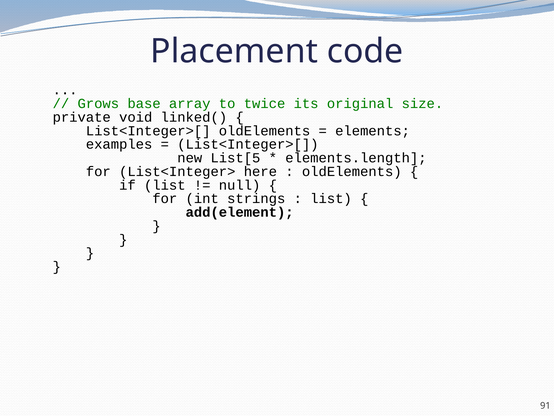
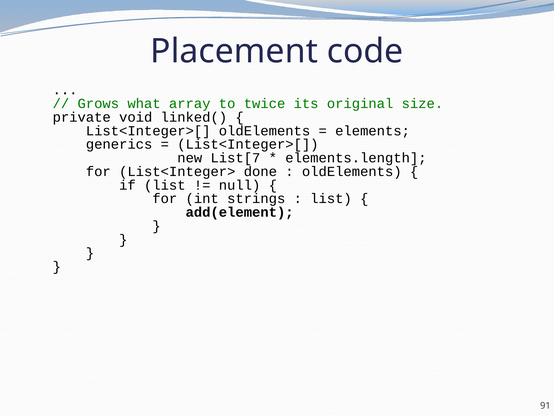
base: base -> what (144, 104)
examples: examples -> generics (119, 144)
List[5: List[5 -> List[7 (235, 158)
here: here -> done (260, 171)
